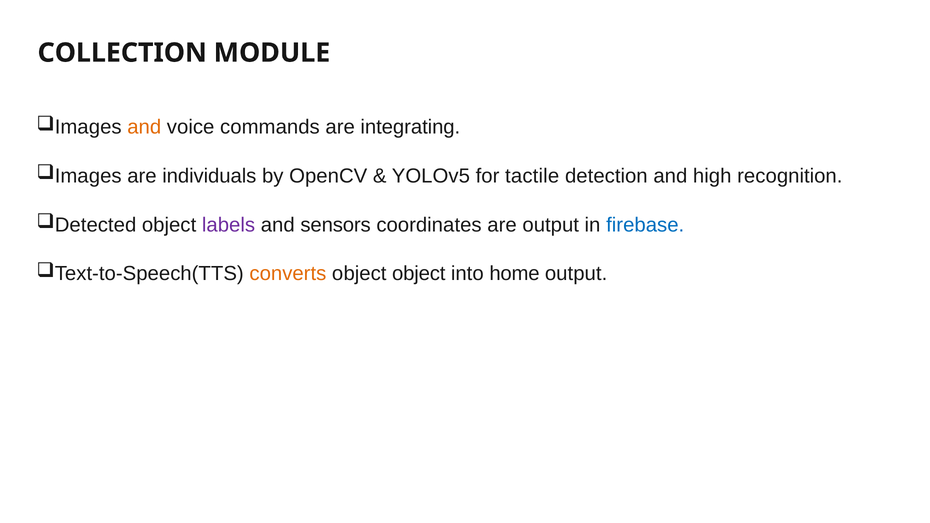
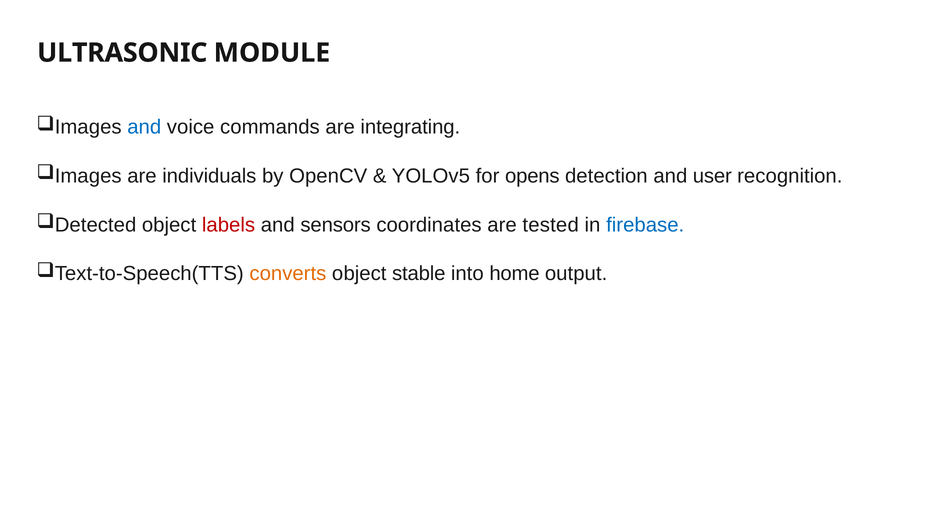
COLLECTION: COLLECTION -> ULTRASONIC (122, 53)
and colour: orange -> blue (144, 127)
tactile: tactile -> opens (532, 176)
high: high -> user (712, 176)
labels colour: purple -> red (229, 225)
are output: output -> tested (551, 225)
object object: object -> stable (419, 274)
